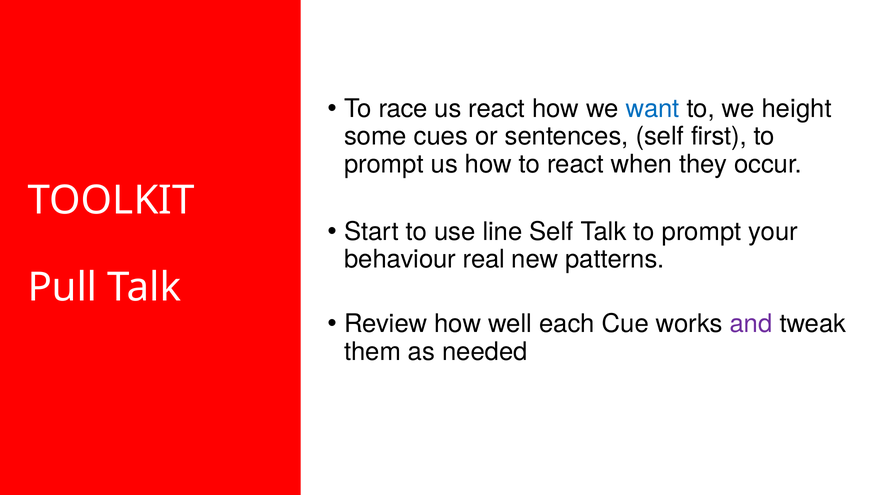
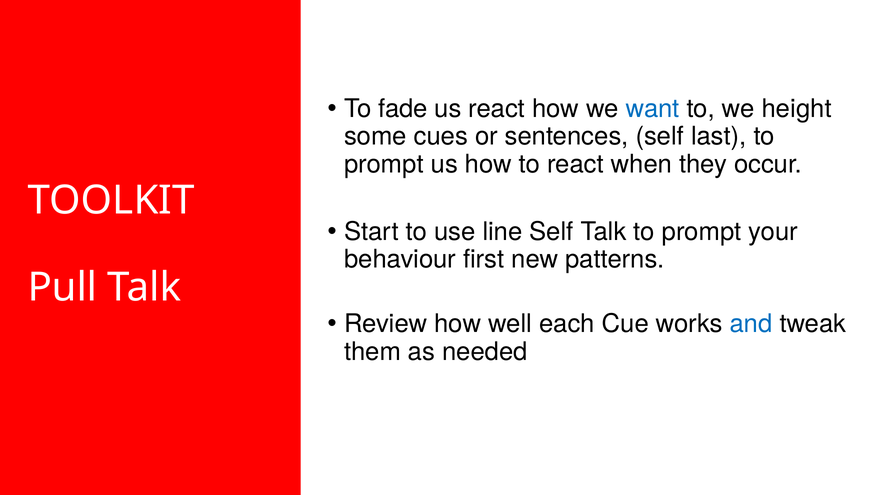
race: race -> fade (403, 109)
first: first -> last (719, 136)
real: real -> first (484, 259)
and colour: purple -> blue (751, 324)
